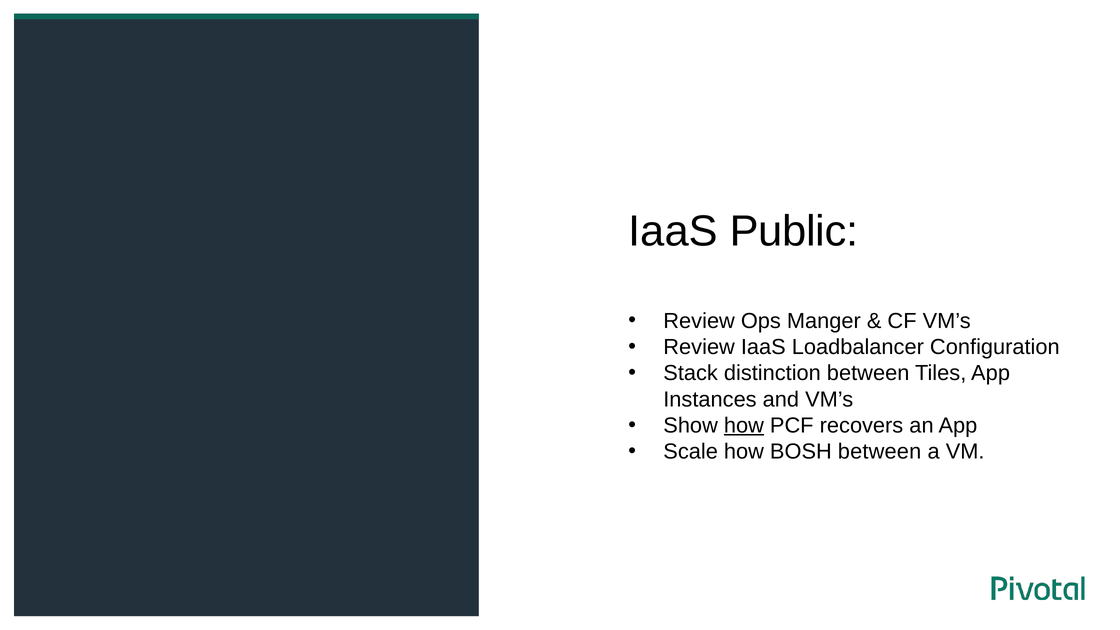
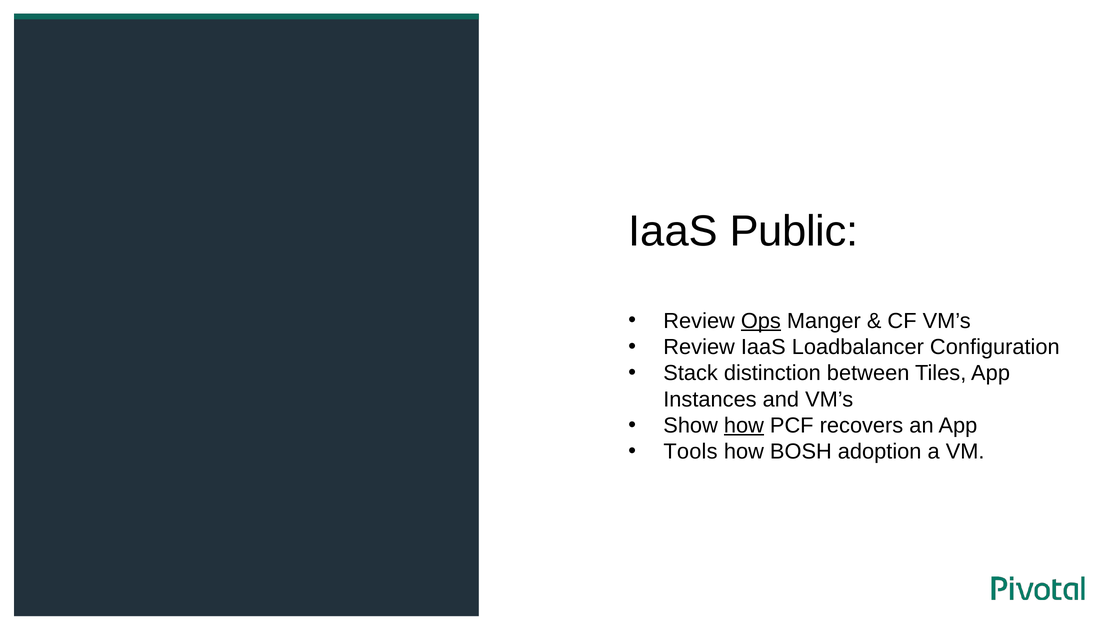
Ops underline: none -> present (761, 321)
Scale: Scale -> Tools (691, 452)
BOSH between: between -> adoption (880, 452)
